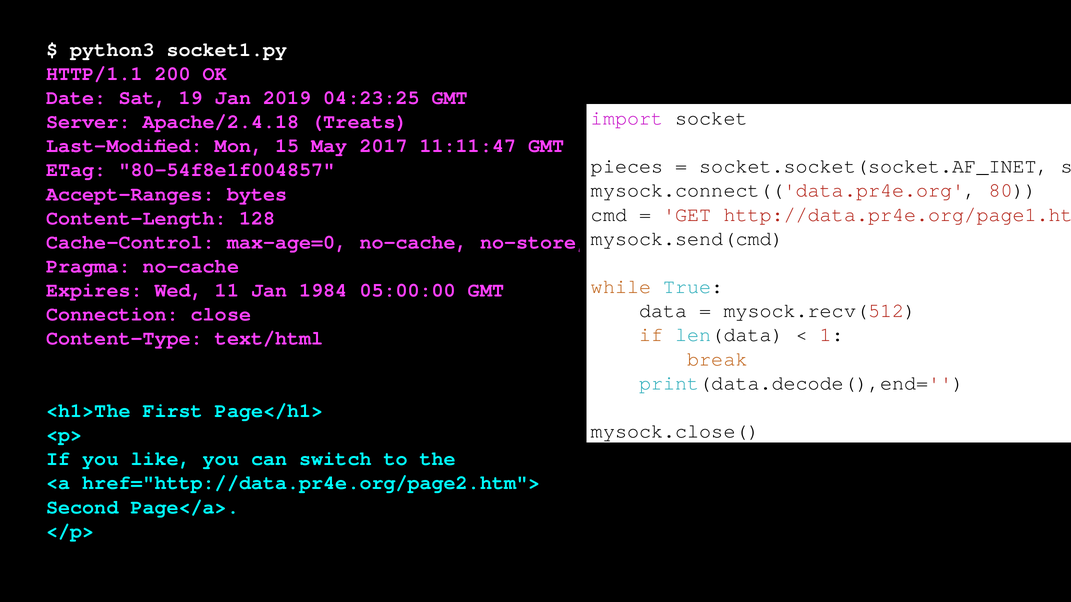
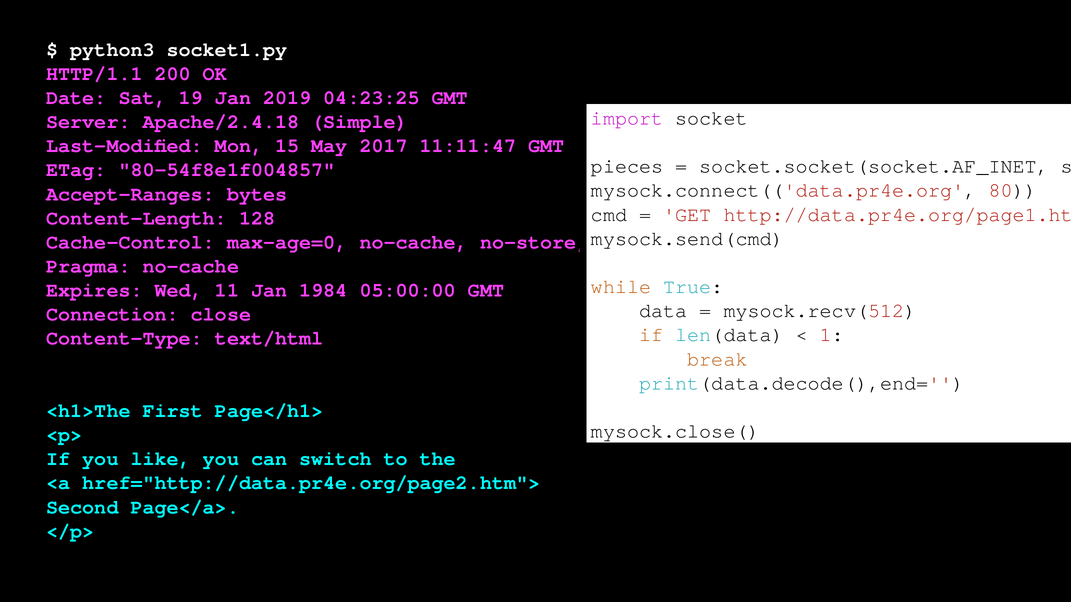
Treats: Treats -> Simple (360, 122)
